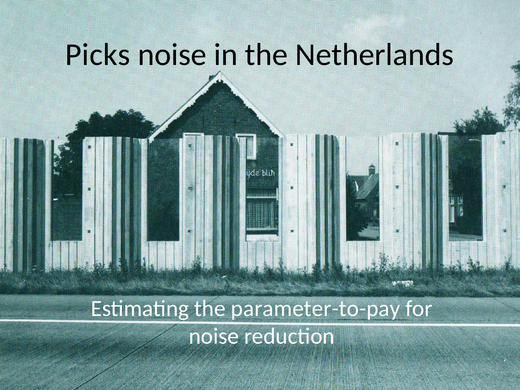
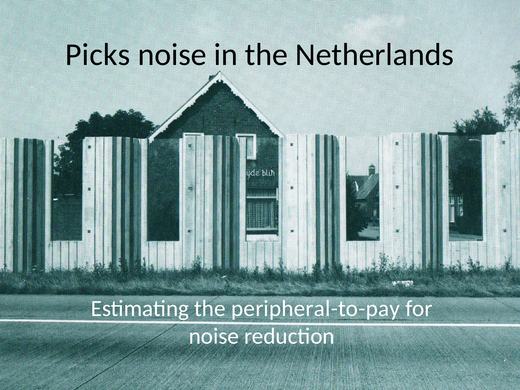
parameter-to-pay: parameter-to-pay -> peripheral-to-pay (316, 308)
